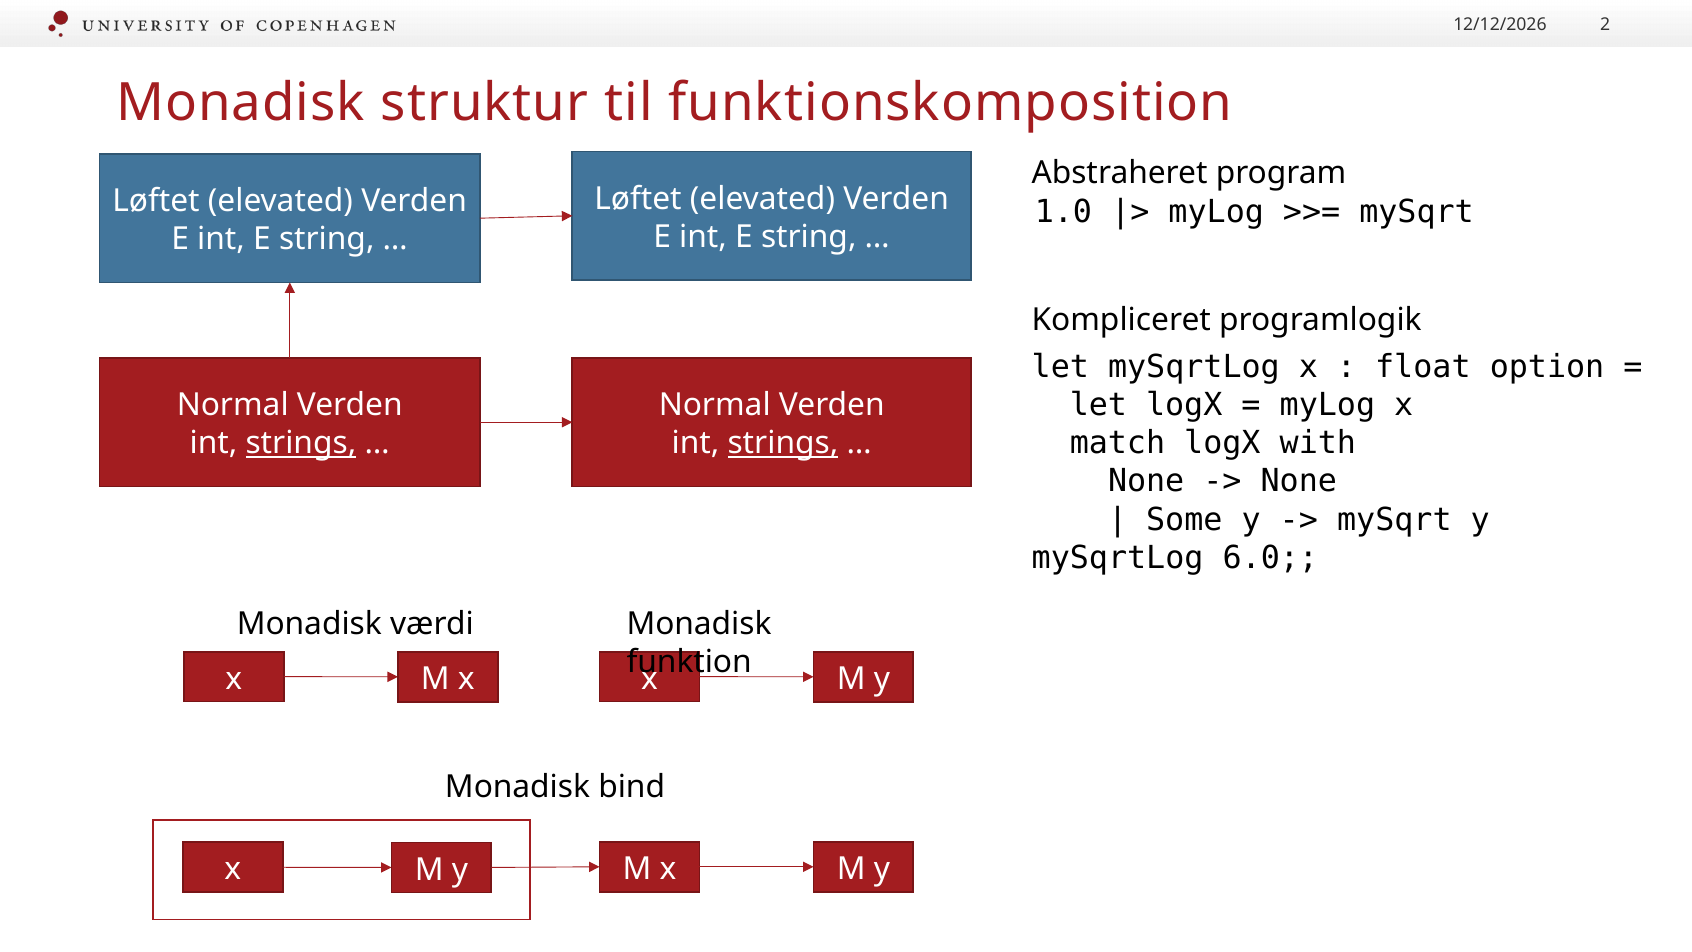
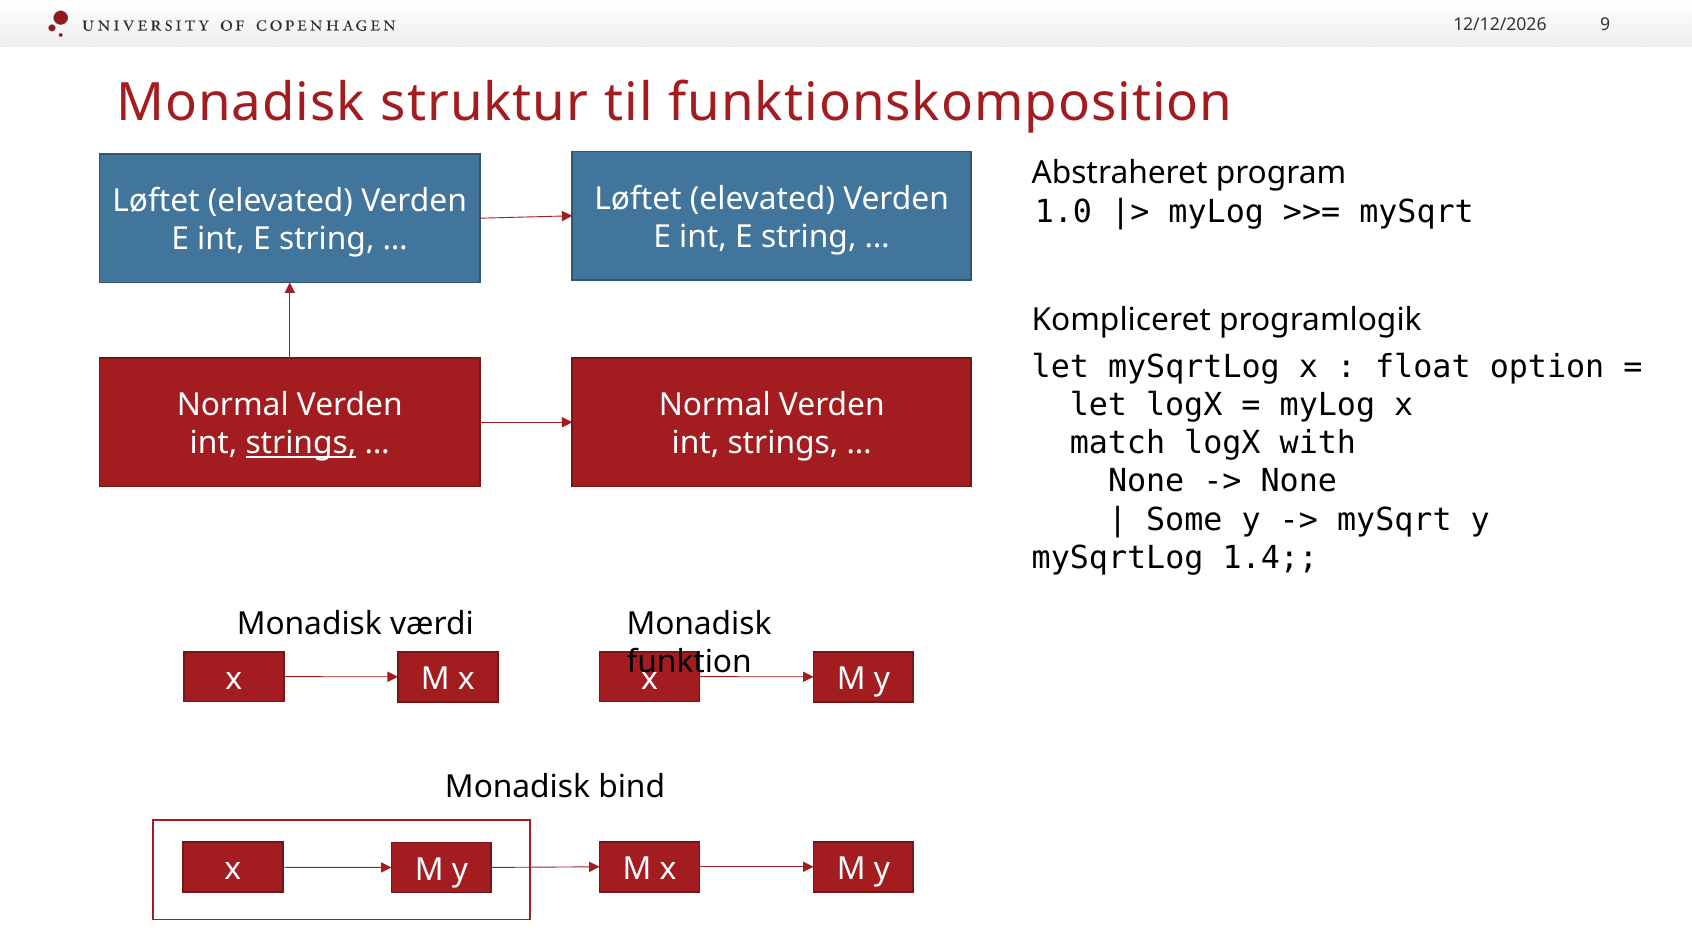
2: 2 -> 9 (1605, 24)
strings underline: present -> none (783, 443)
6.0: 6.0 -> 1.4 (1270, 558)
